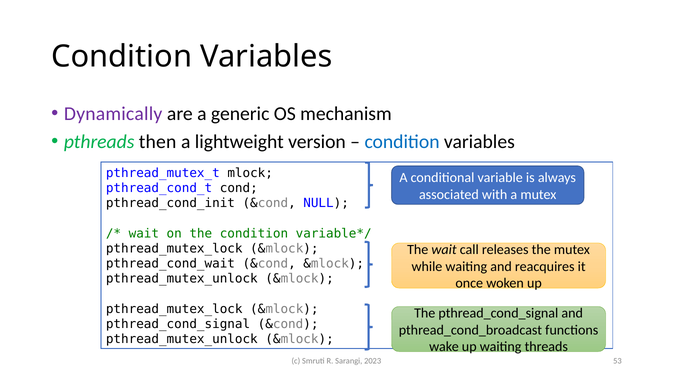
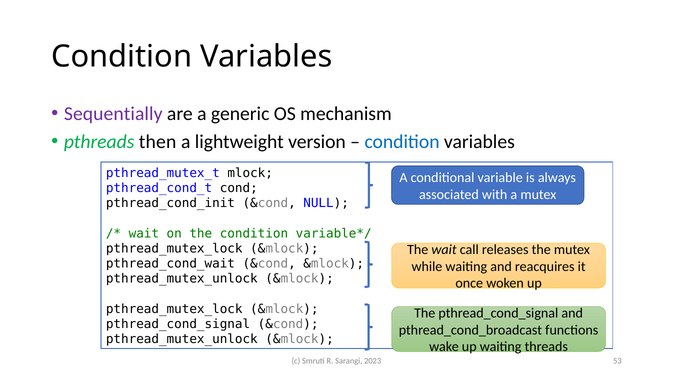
Dynamically: Dynamically -> Sequentially (113, 114)
